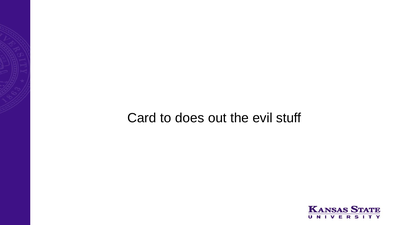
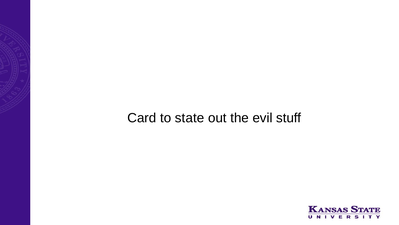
does: does -> state (190, 118)
